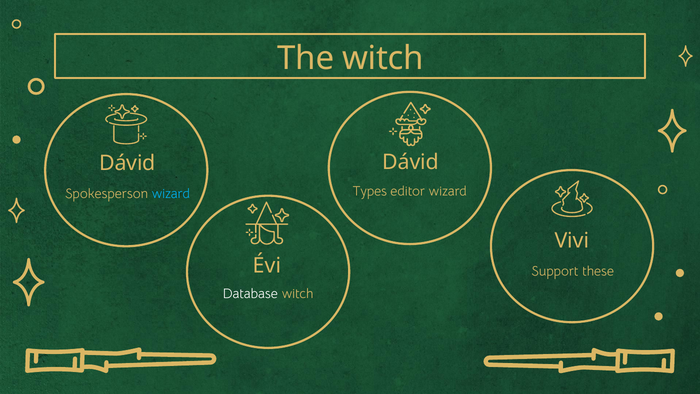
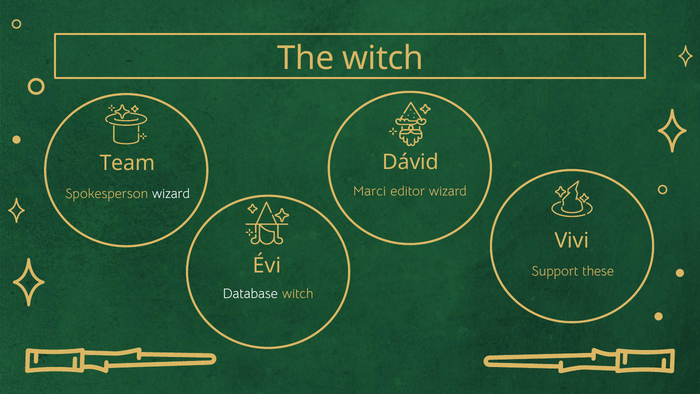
Dávid: Dávid -> Team (127, 163)
Types: Types -> Marci (370, 191)
wizard colour: light blue -> white (171, 193)
